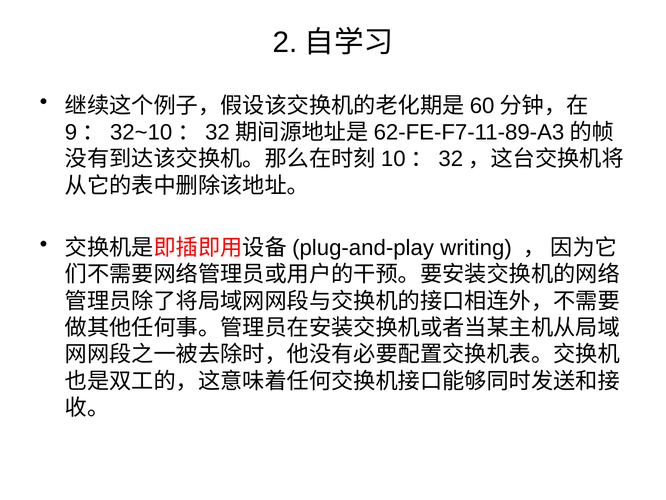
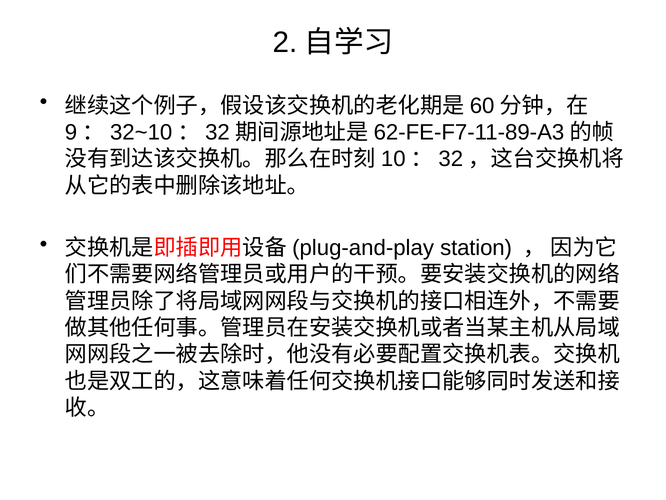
writing: writing -> station (476, 248)
